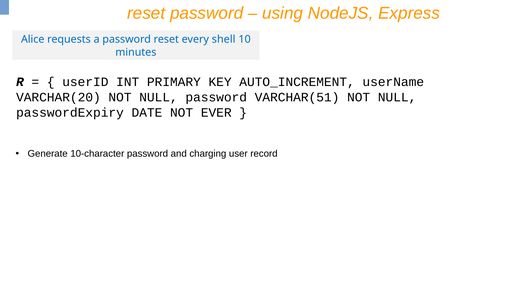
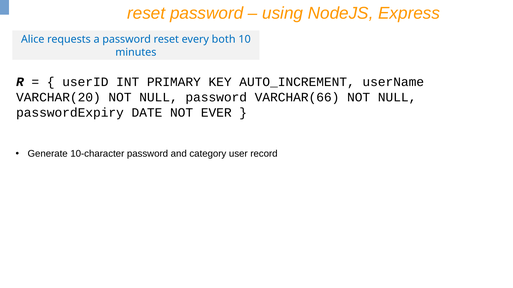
shell: shell -> both (224, 40)
VARCHAR(51: VARCHAR(51 -> VARCHAR(66 (297, 97)
charging: charging -> category (208, 154)
